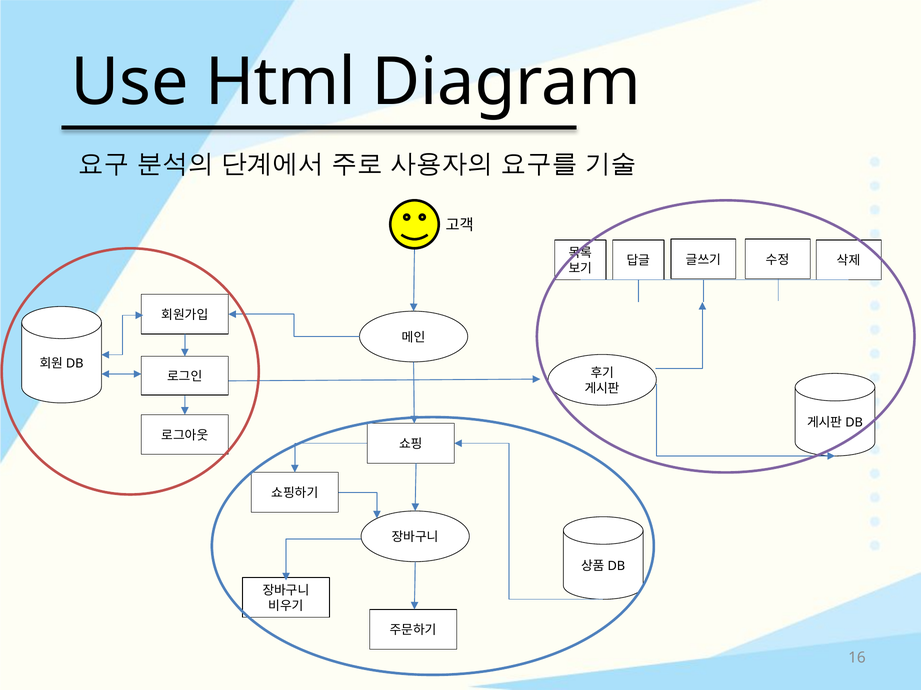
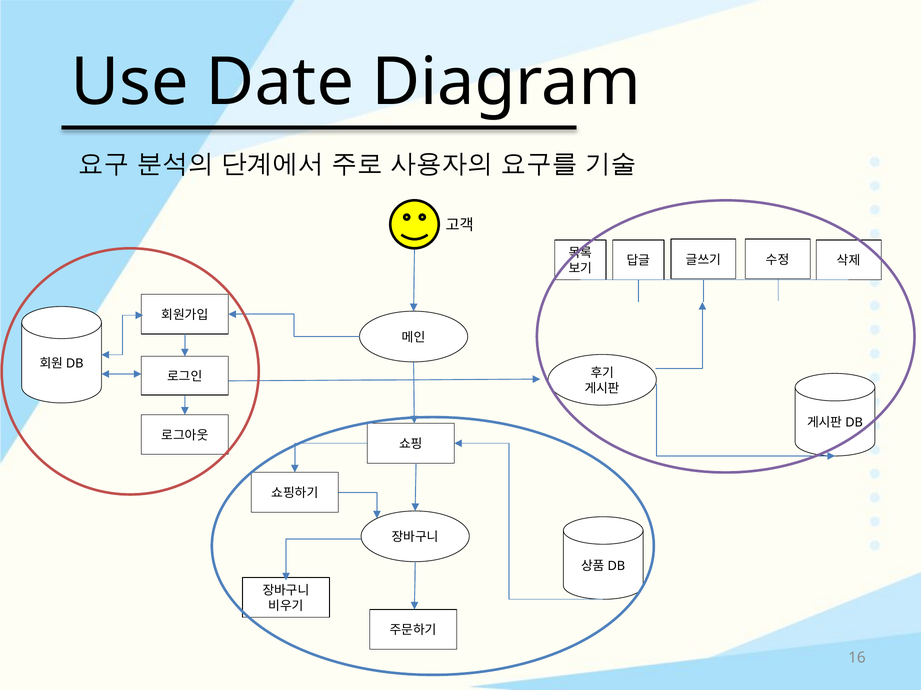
Html: Html -> Date (280, 82)
